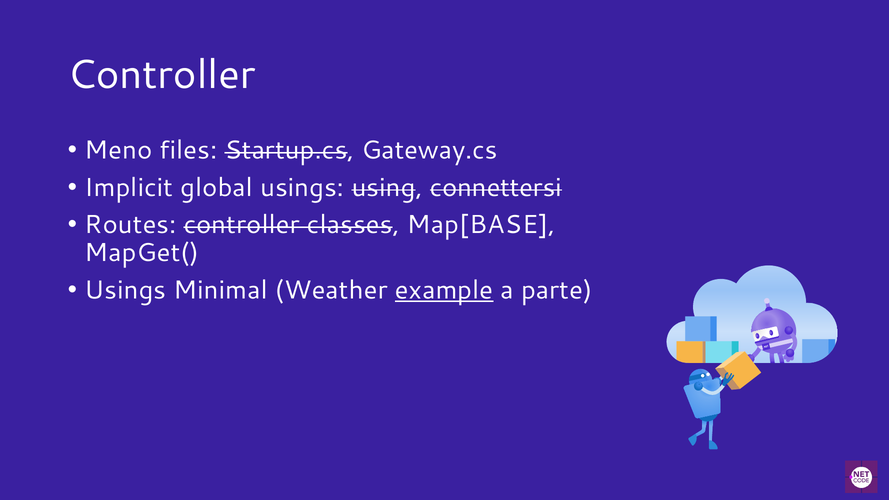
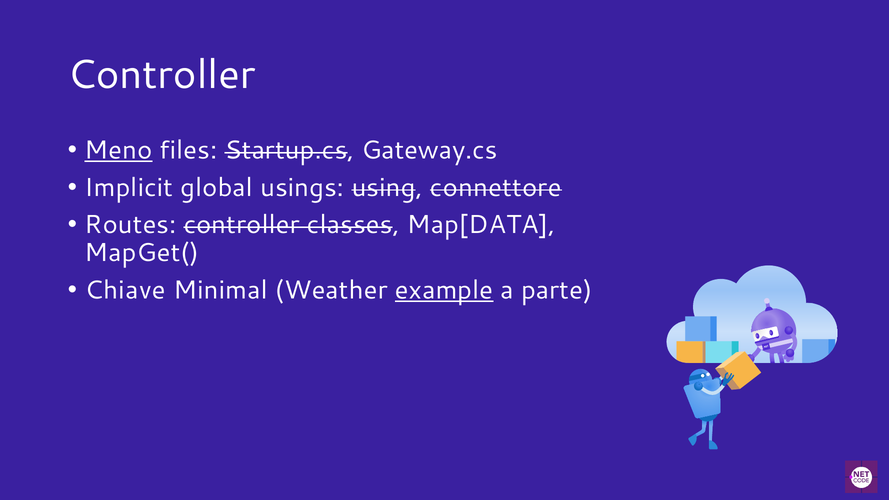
Meno underline: none -> present (118, 150)
connettersi: connettersi -> connettore (496, 188)
Map[BASE: Map[BASE -> Map[DATA (481, 225)
Usings: Usings -> Chiave (125, 290)
